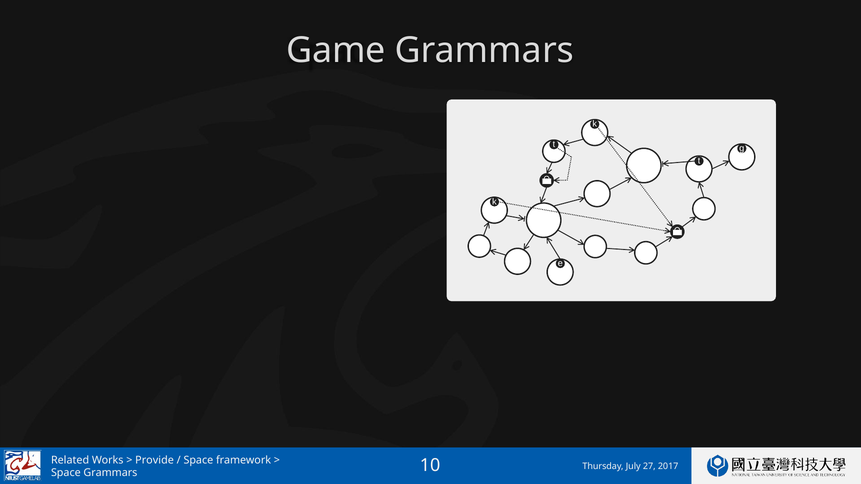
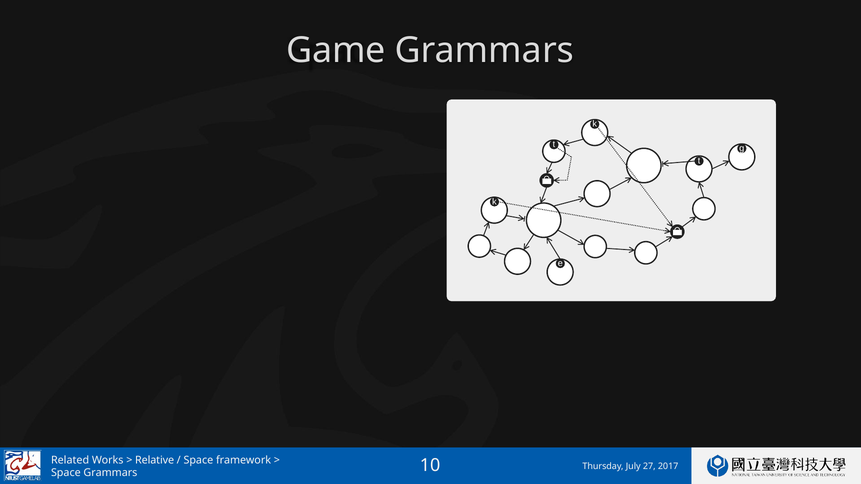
Provide: Provide -> Relative (155, 460)
